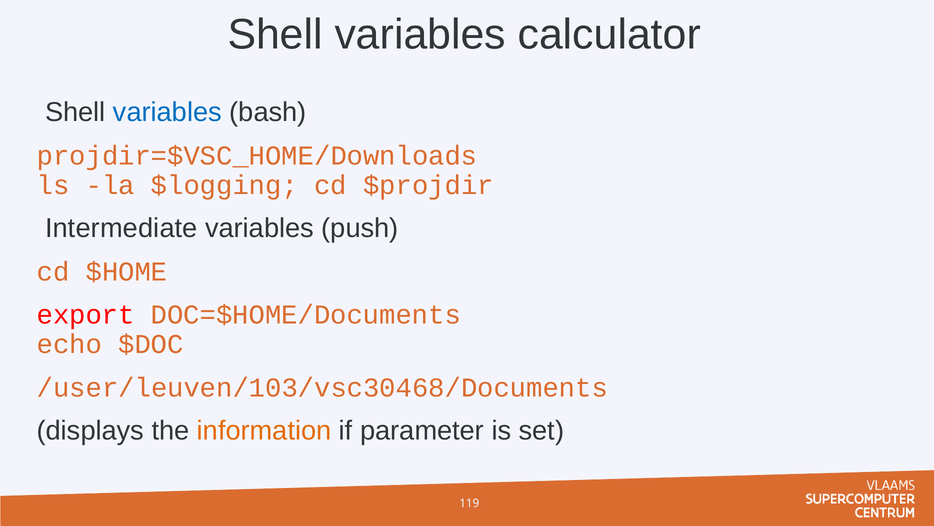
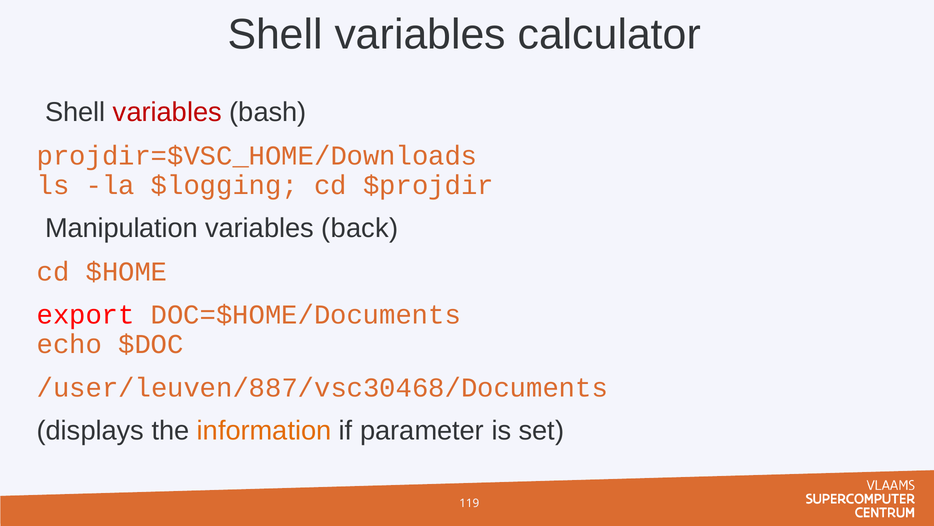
variables colour: blue -> red (167, 112)
Intermediate: Intermediate -> Manipulation (121, 228)
push: push -> back (360, 228)
/user/leuven/103/vsc30468/Documents: /user/leuven/103/vsc30468/Documents -> /user/leuven/887/vsc30468/Documents (322, 387)
